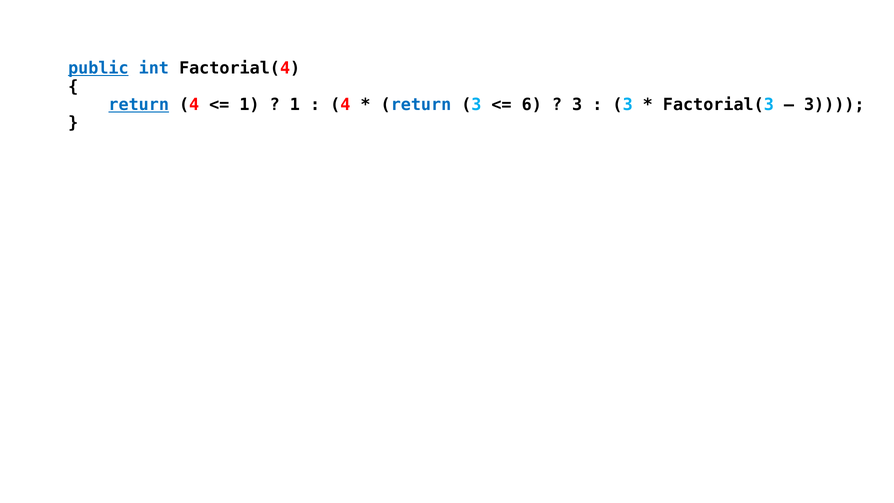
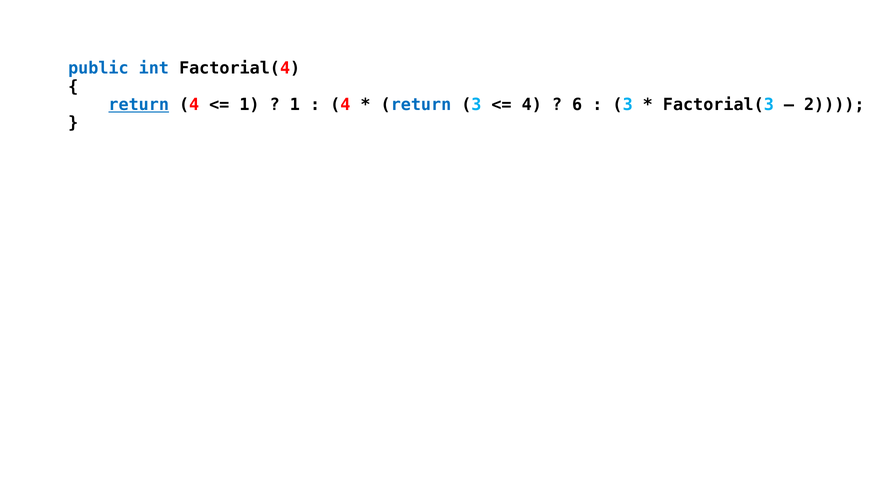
public underline: present -> none (98, 68)
6: 6 -> 4 (532, 105)
3: 3 -> 6 (577, 105)
3: 3 -> 2 (834, 105)
